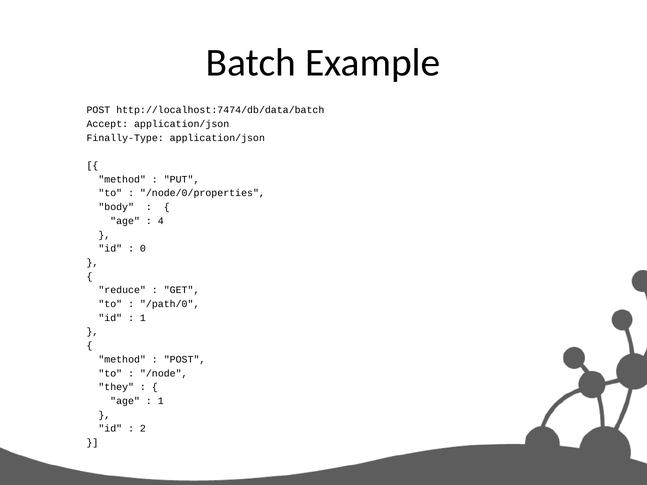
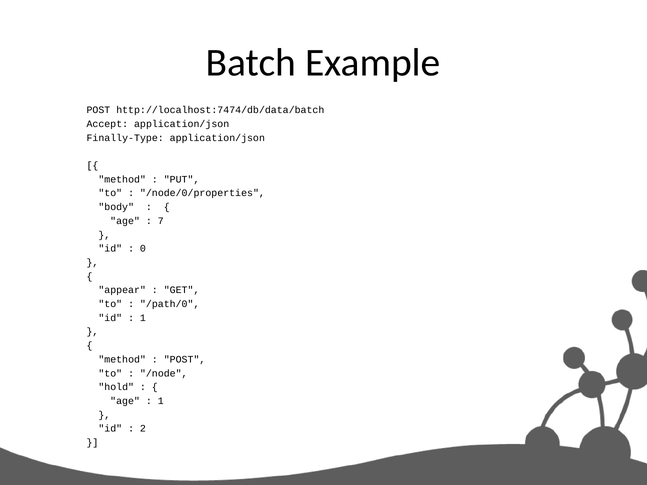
4: 4 -> 7 (161, 221)
reduce: reduce -> appear (122, 290)
they: they -> hold (116, 387)
